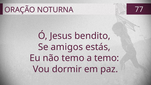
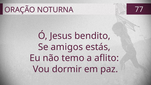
a temo: temo -> aflito (107, 58)
